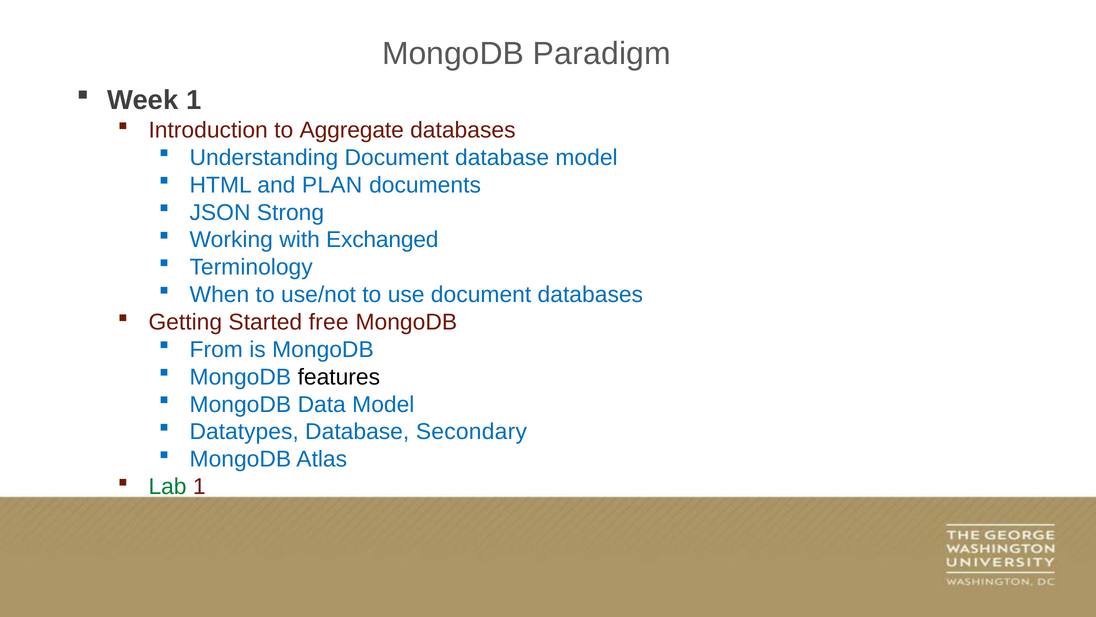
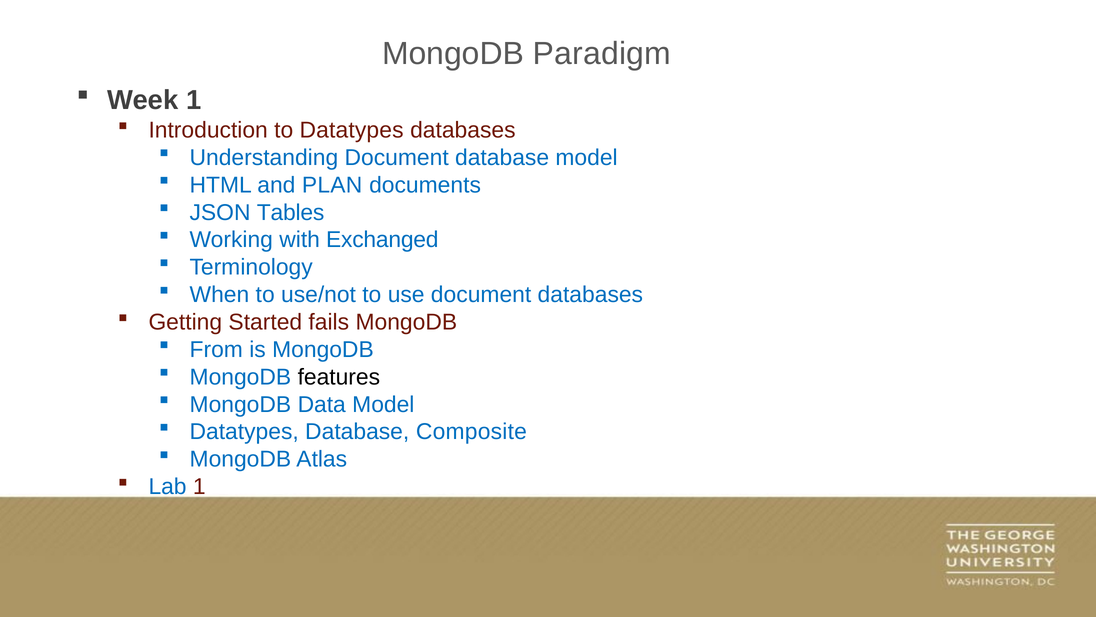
to Aggregate: Aggregate -> Datatypes (352, 130)
Strong: Strong -> Tables (291, 212)
free: free -> fails (329, 322)
Secondary: Secondary -> Composite (471, 432)
Lab colour: green -> blue (168, 486)
